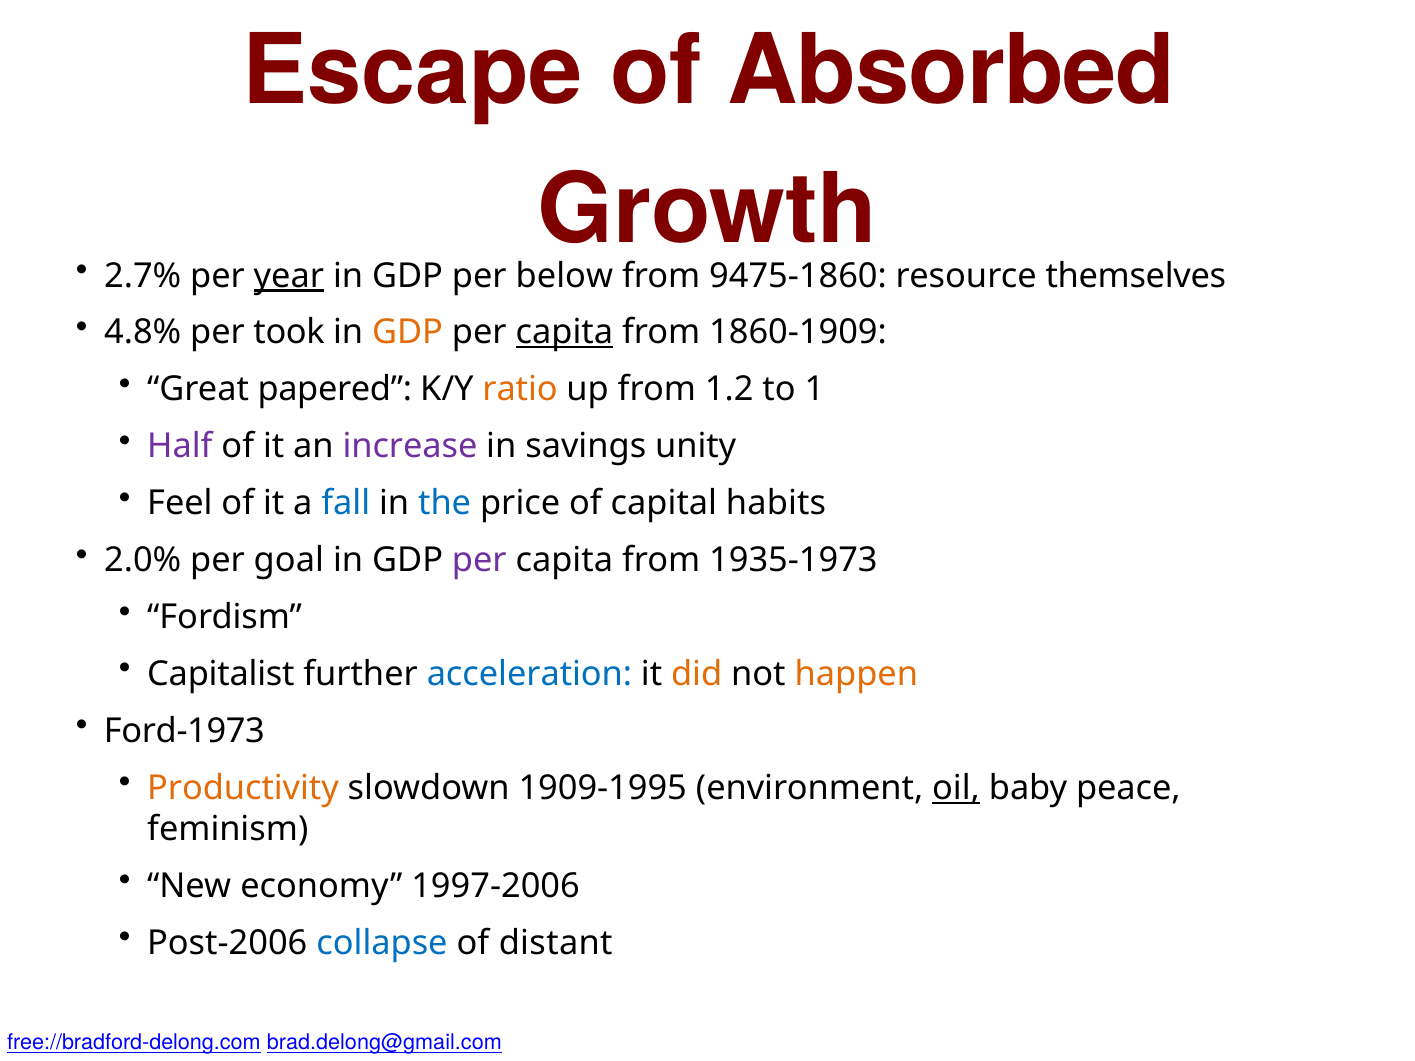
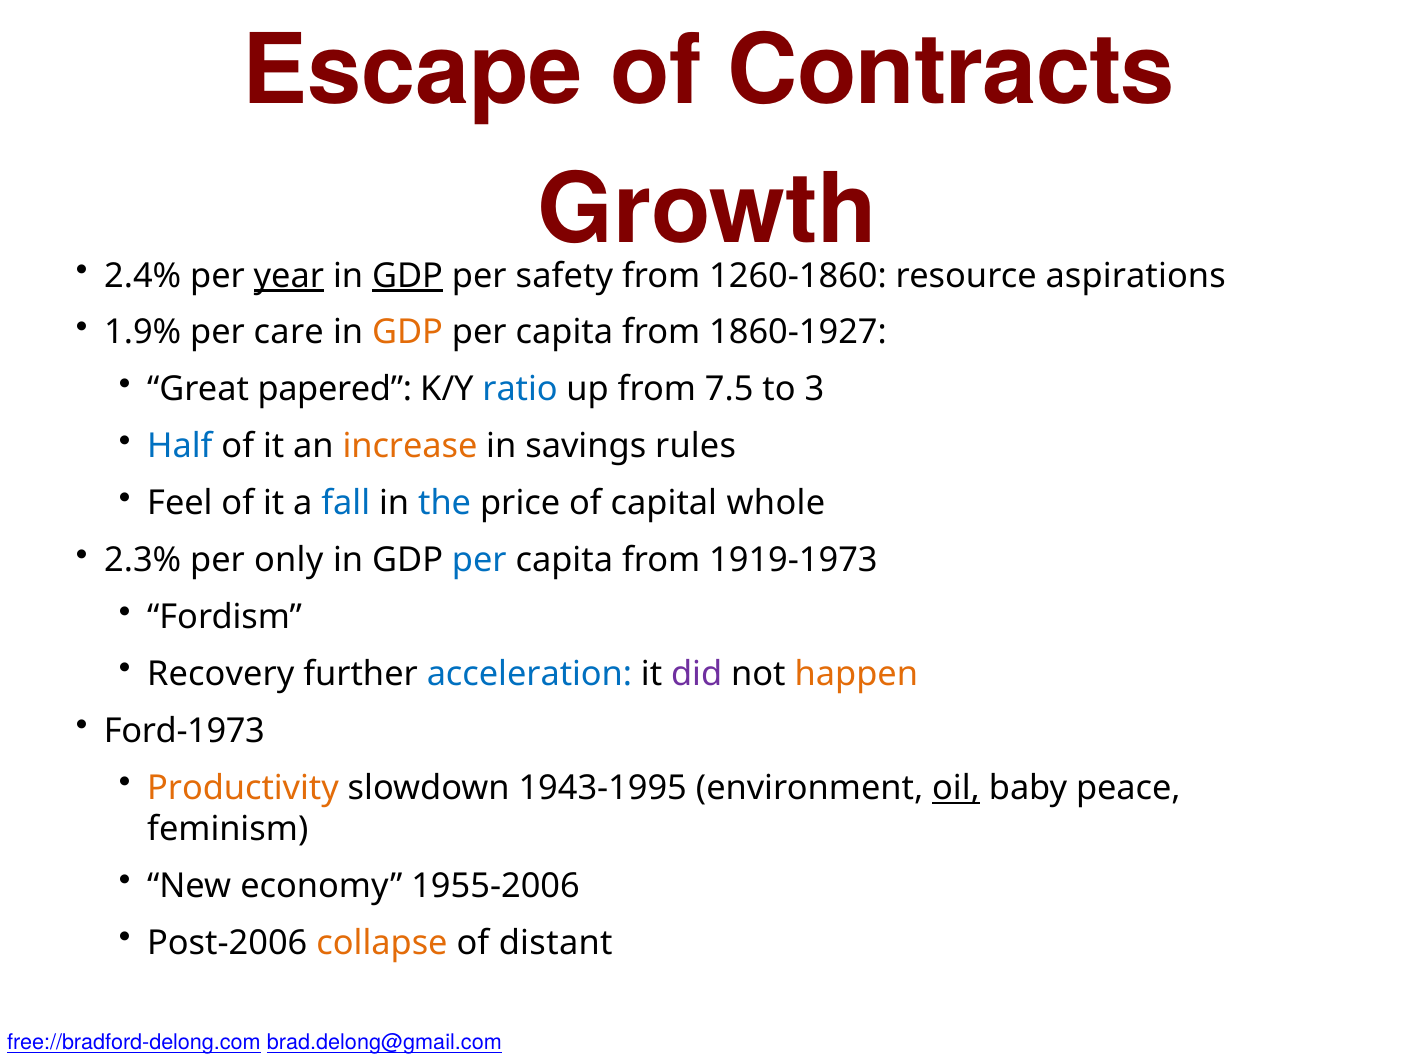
Absorbed: Absorbed -> Contracts (951, 71)
2.7%: 2.7% -> 2.4% (143, 276)
GDP underline: none -> present (408, 276)
below: below -> safety (564, 276)
9475-1860: 9475-1860 -> 1260-1860 (798, 276)
themselves: themselves -> aspirations (1136, 276)
4.8%: 4.8% -> 1.9% (143, 333)
took: took -> care (289, 333)
capita underline: present -> none (564, 333)
1860-1909: 1860-1909 -> 1860-1927 (798, 333)
ratio colour: orange -> blue (520, 390)
1.2: 1.2 -> 7.5 (729, 390)
1: 1 -> 3 (814, 390)
Half colour: purple -> blue (180, 447)
increase colour: purple -> orange (410, 447)
unity: unity -> rules (696, 447)
habits: habits -> whole (776, 504)
2.0%: 2.0% -> 2.3% (143, 560)
goal: goal -> only (289, 560)
per colour: purple -> blue (479, 560)
1935-1973: 1935-1973 -> 1919-1973 (793, 560)
Capitalist: Capitalist -> Recovery (221, 674)
did colour: orange -> purple (697, 674)
1909-1995: 1909-1995 -> 1943-1995 (603, 788)
1997-2006: 1997-2006 -> 1955-2006 (496, 886)
collapse colour: blue -> orange (382, 943)
